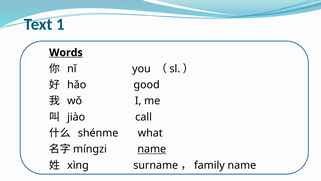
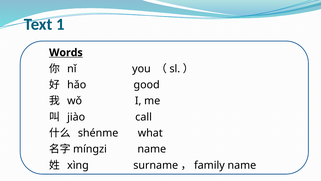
name underline: present -> none (152, 149)
